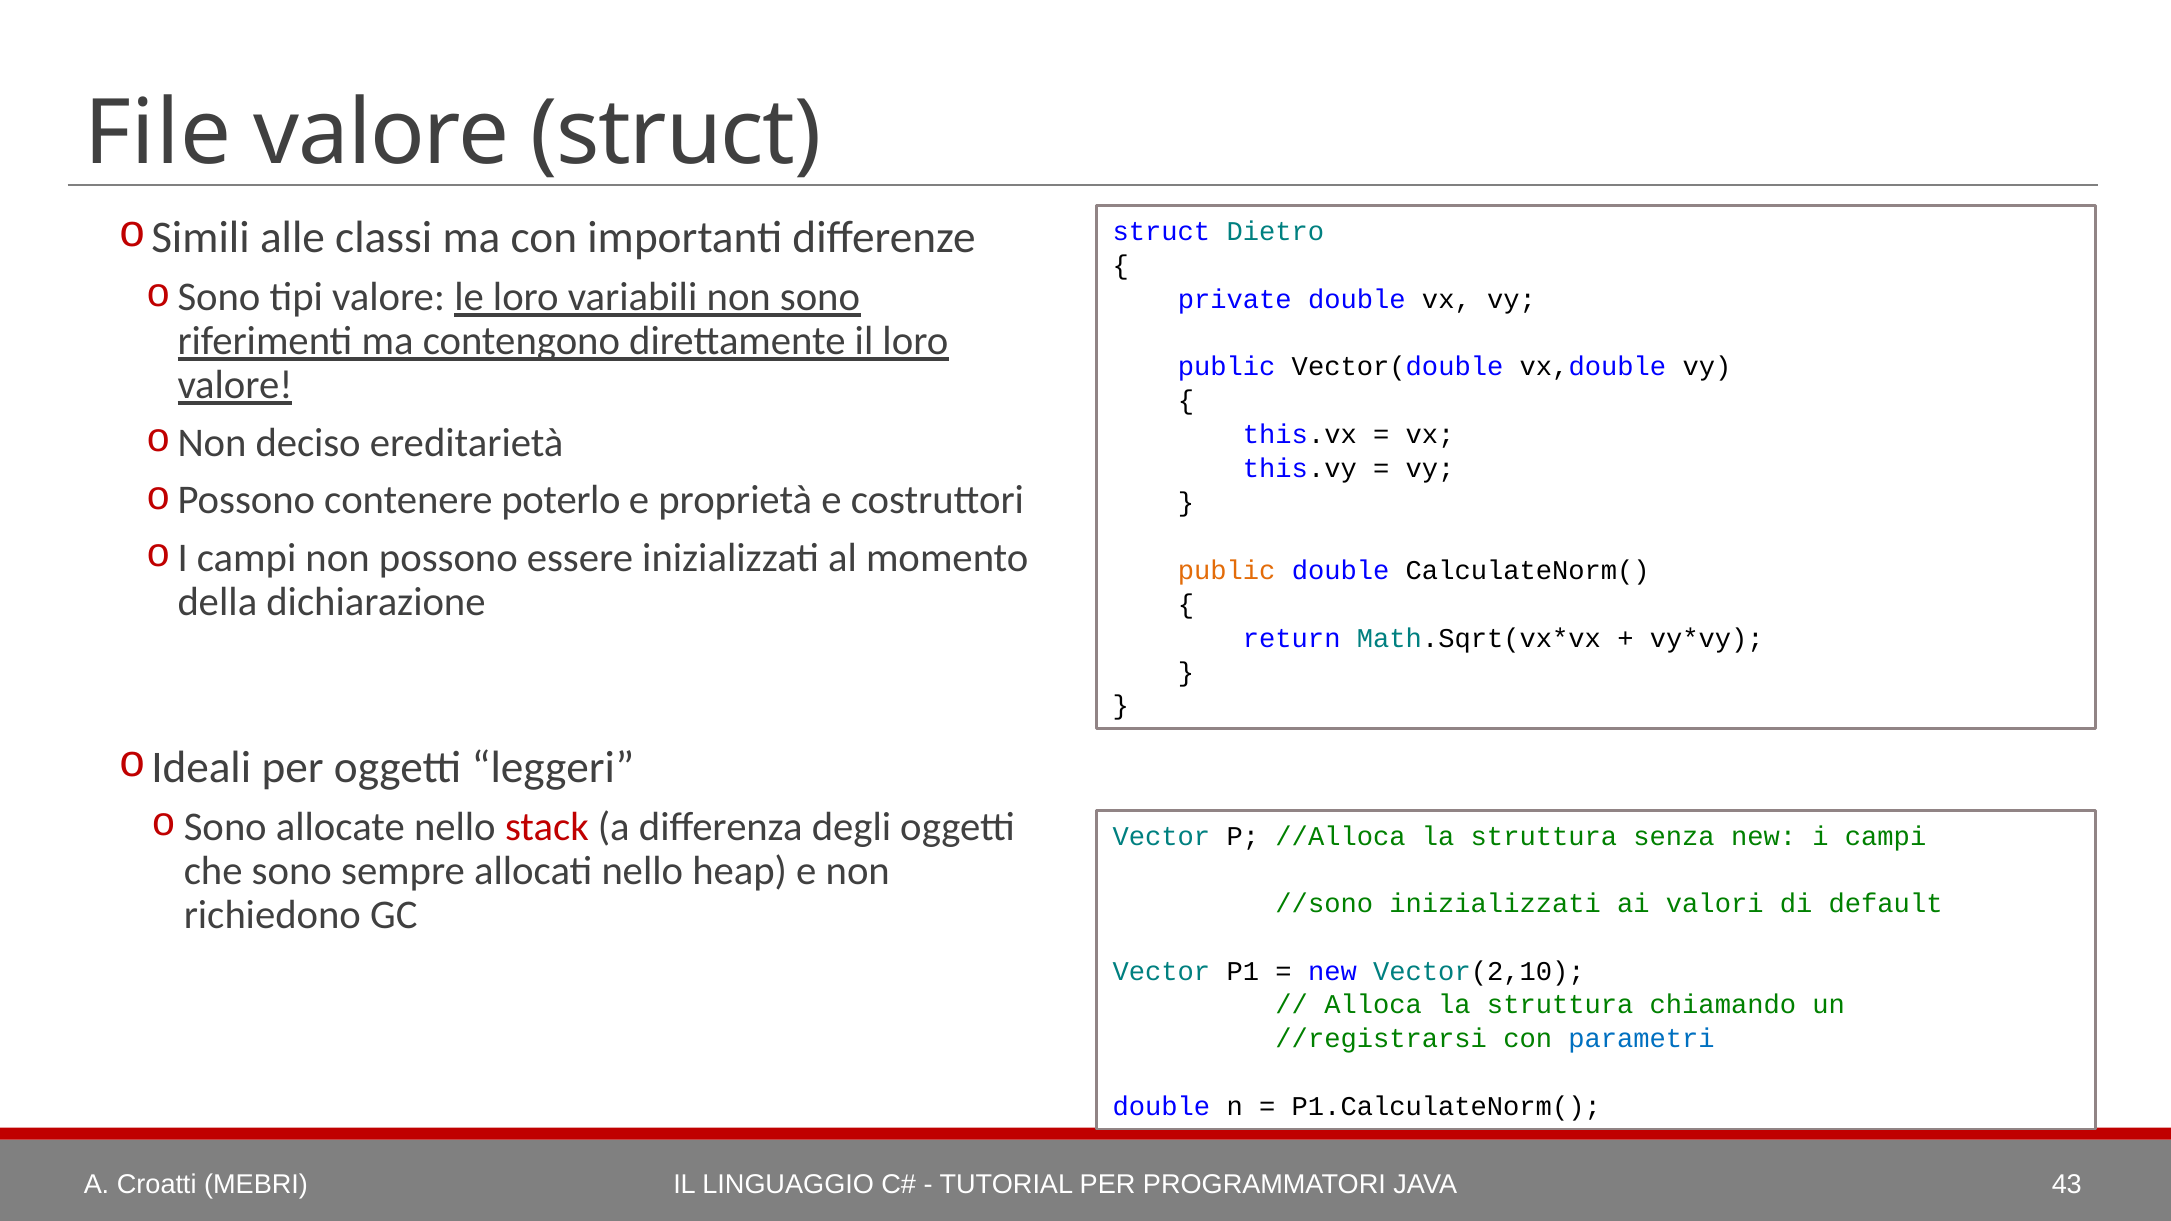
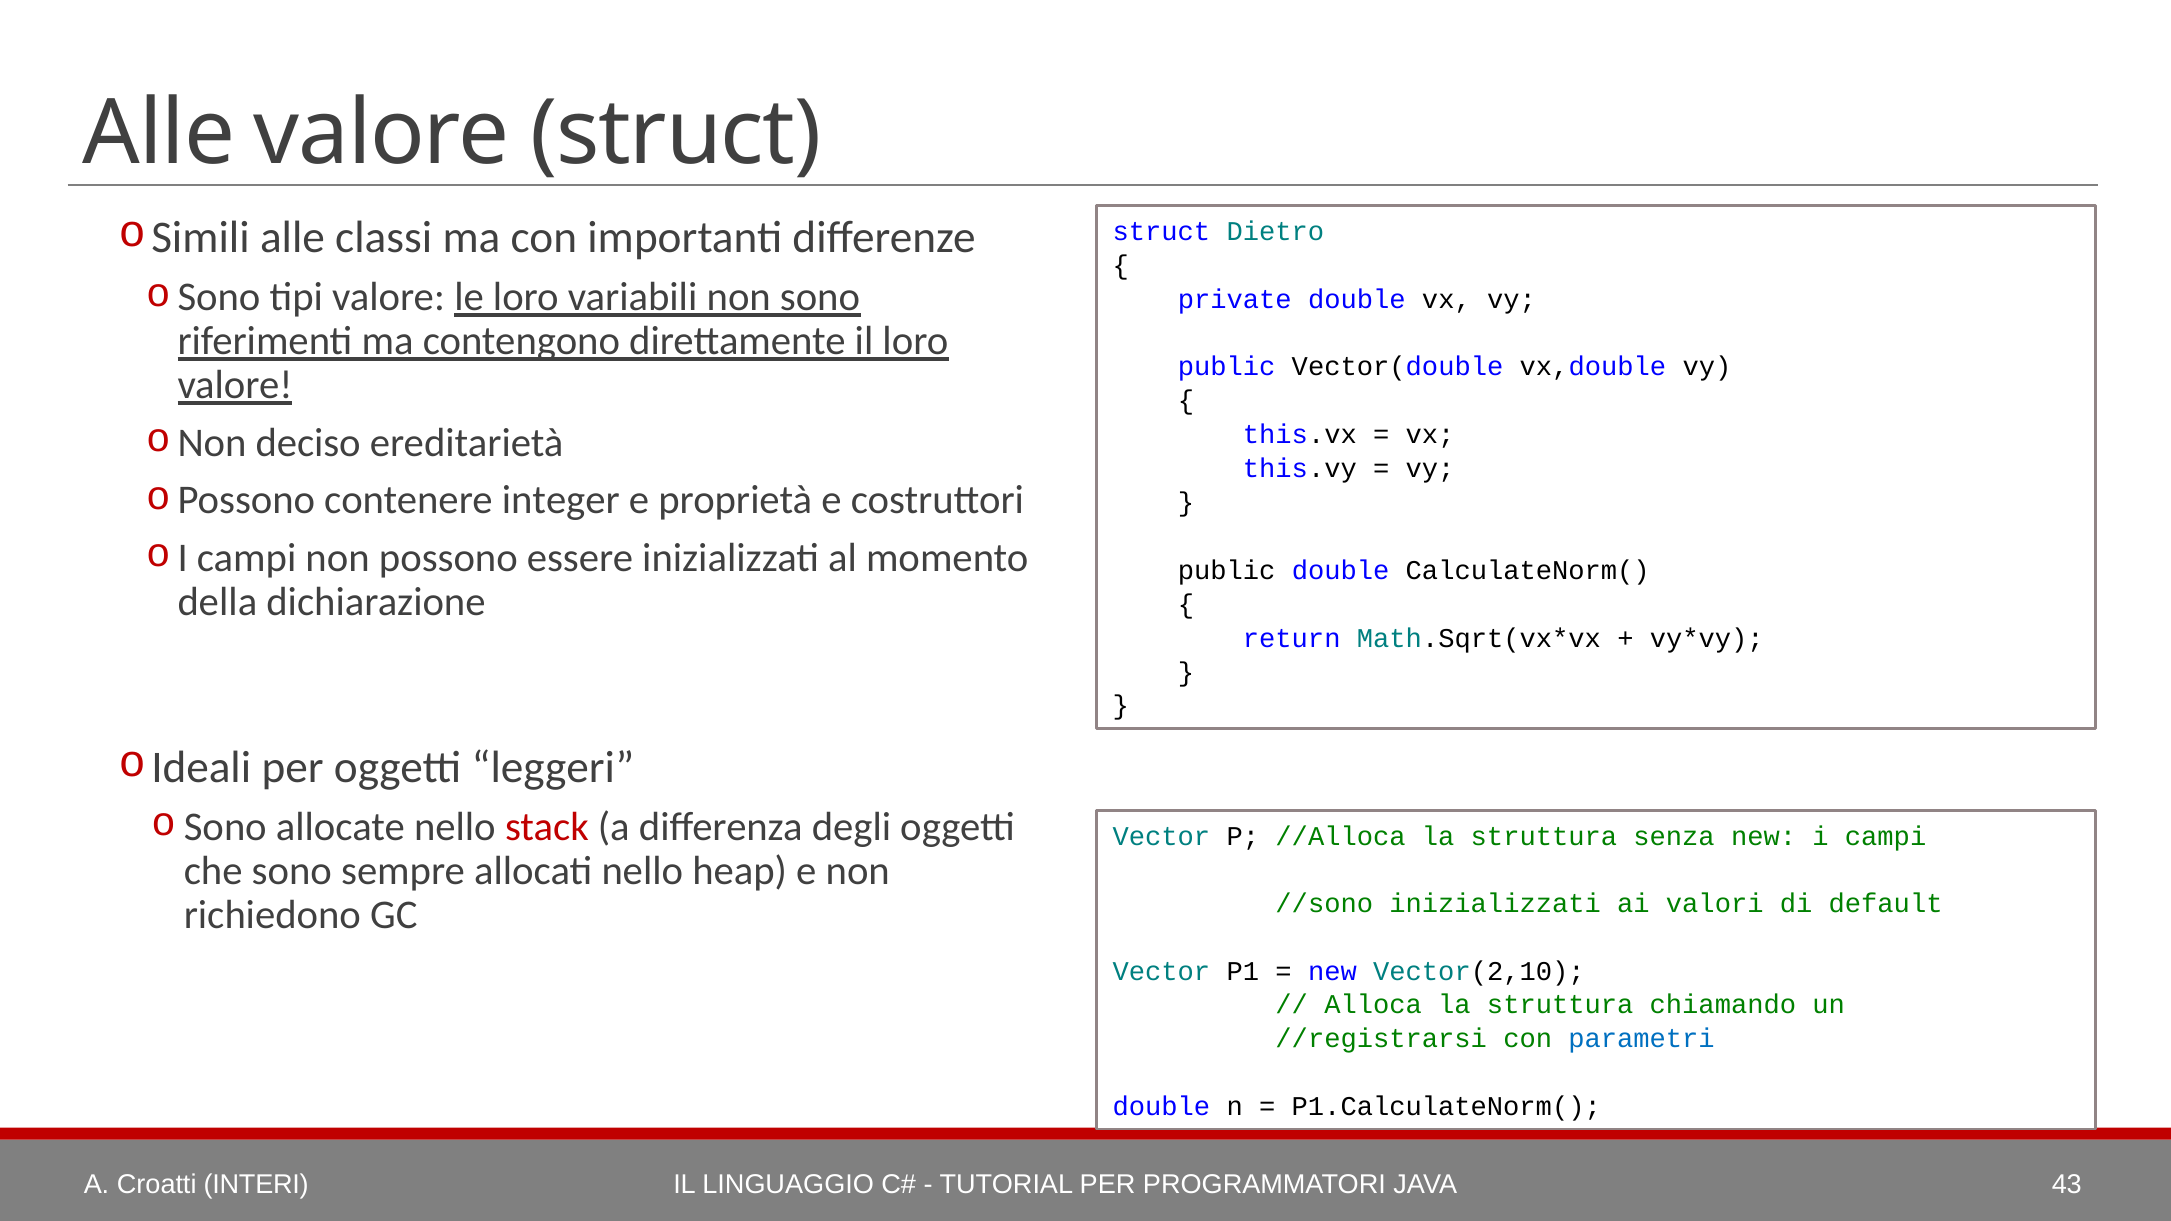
File: File -> Alle (159, 133)
poterlo: poterlo -> integer (561, 501)
public colour: orange -> black (1227, 570)
MEBRI: MEBRI -> INTERI (256, 1185)
